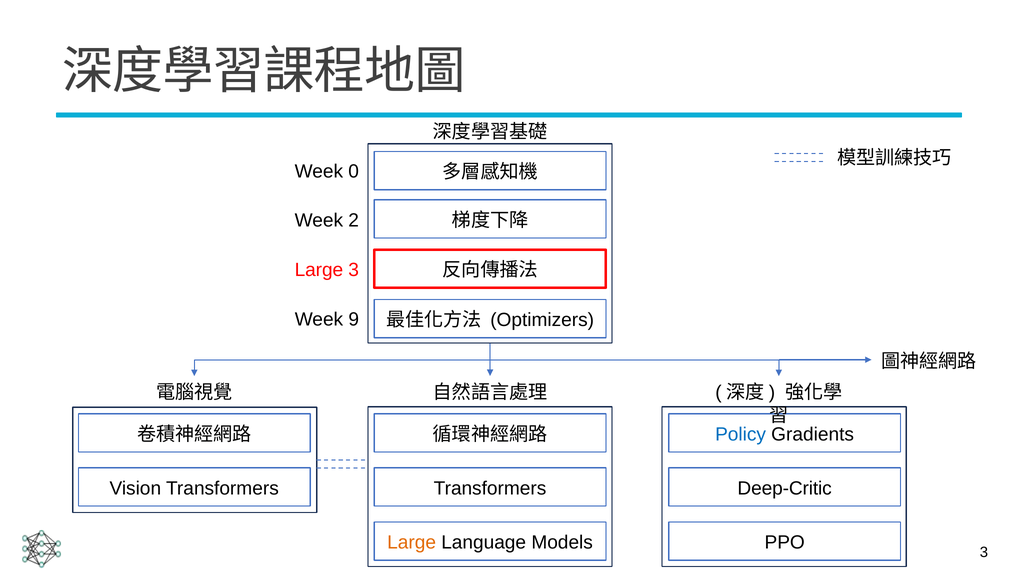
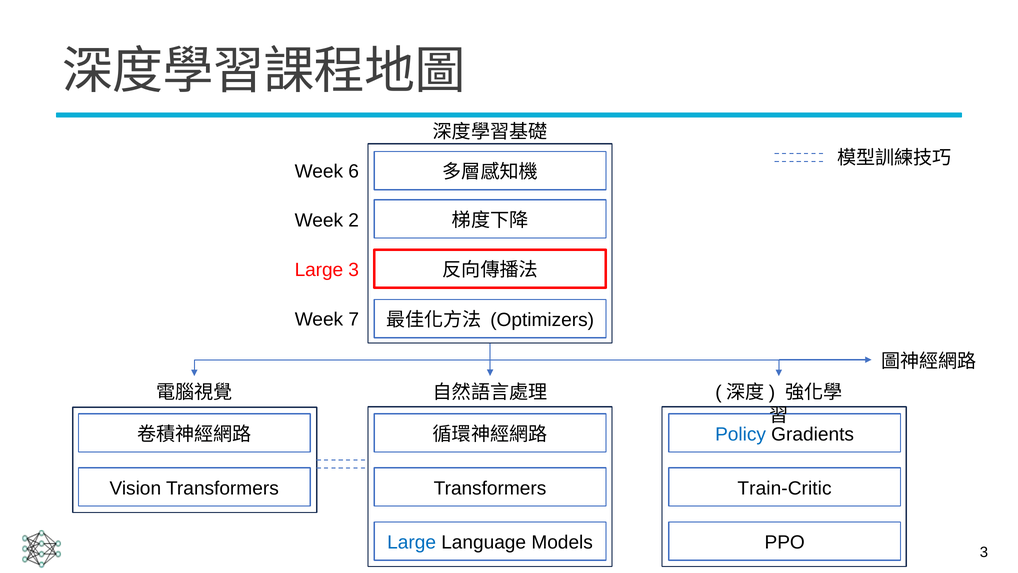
0: 0 -> 6 (354, 172)
9: 9 -> 7 (354, 319)
Deep-Critic: Deep-Critic -> Train-Critic (785, 488)
Large colour: orange -> blue (412, 542)
